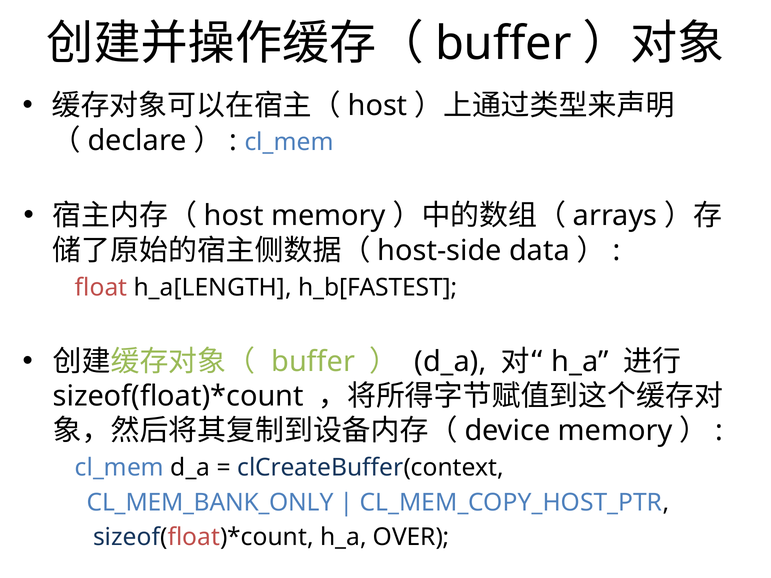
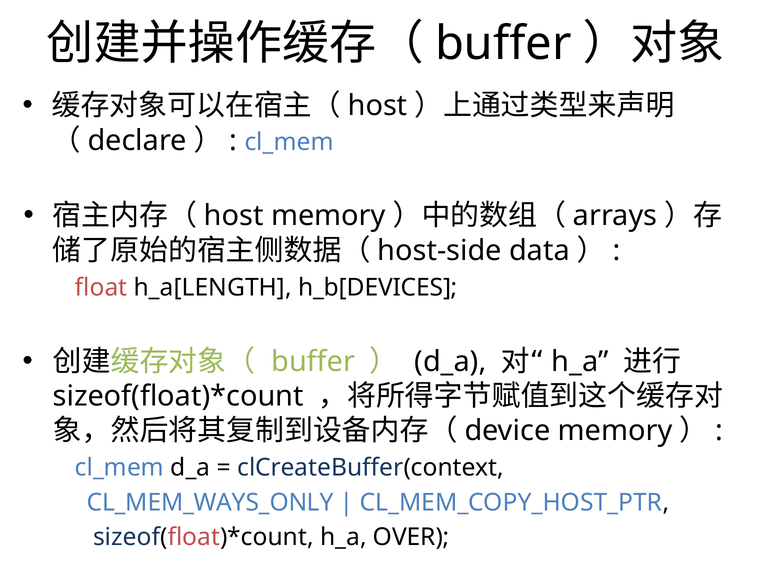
h_b[FASTEST: h_b[FASTEST -> h_b[DEVICES (378, 288)
CL_MEM_BANK_ONLY: CL_MEM_BANK_ONLY -> CL_MEM_WAYS_ONLY (210, 503)
